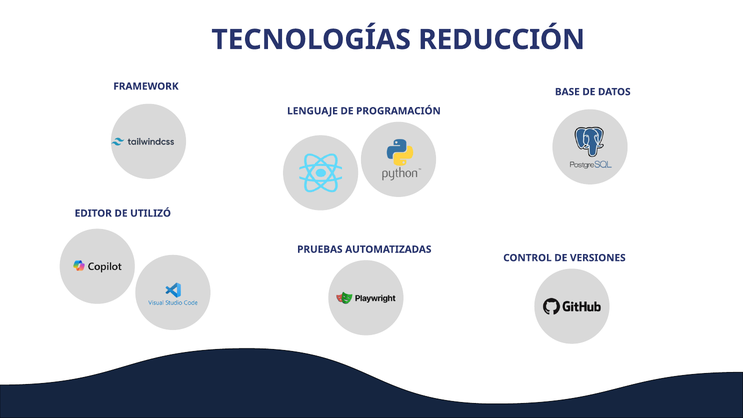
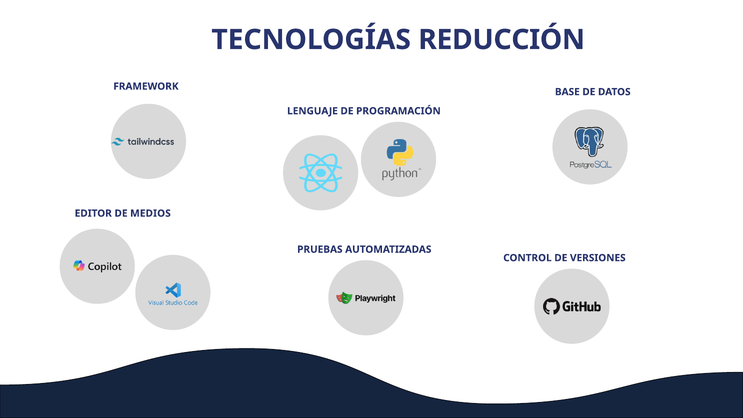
UTILIZÓ: UTILIZÓ -> MEDIOS (150, 213)
